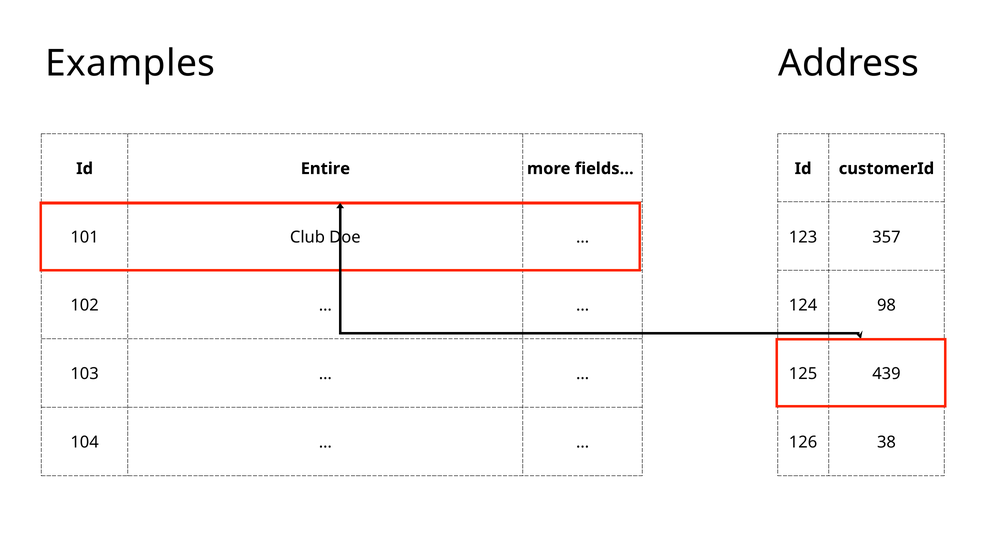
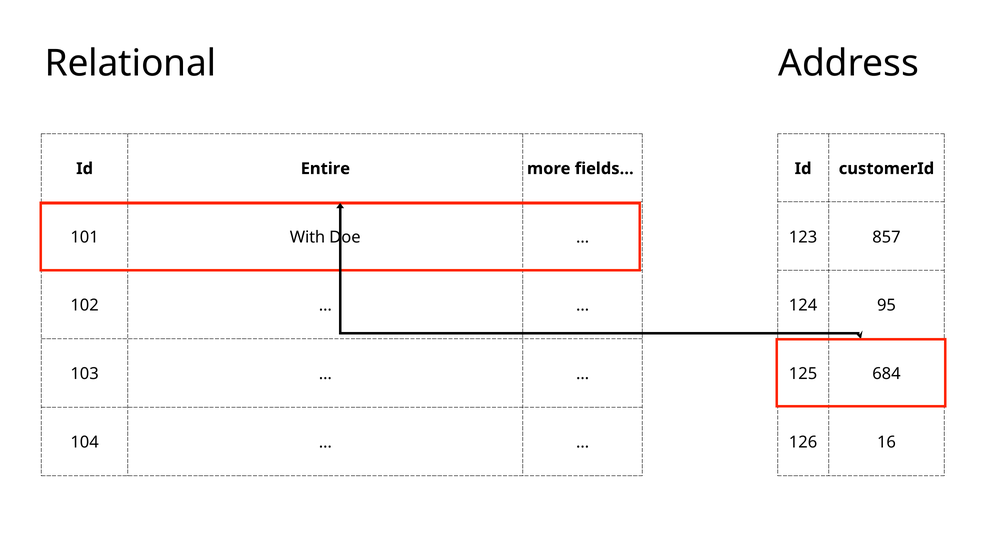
Examples: Examples -> Relational (131, 64)
Club: Club -> With (308, 237)
357: 357 -> 857 (886, 237)
98: 98 -> 95 (886, 306)
439: 439 -> 684 (886, 374)
38: 38 -> 16 (886, 443)
